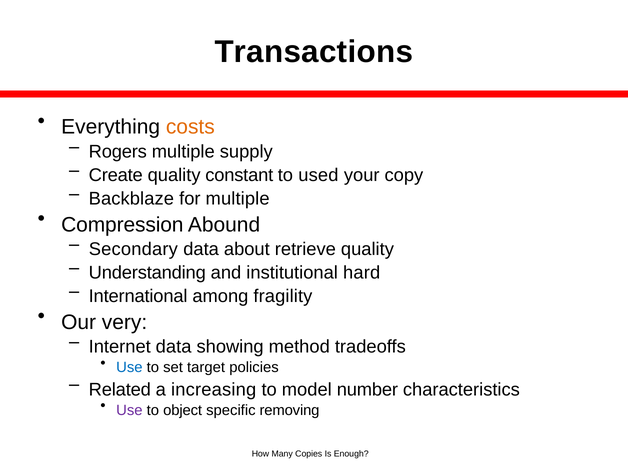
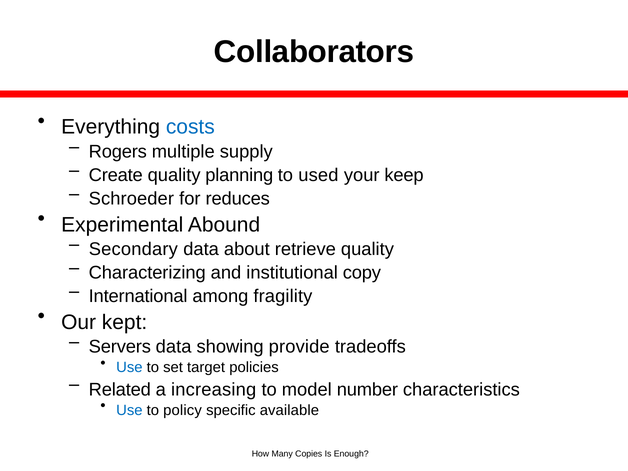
Transactions: Transactions -> Collaborators (314, 52)
costs colour: orange -> blue (190, 127)
constant: constant -> planning (239, 175)
copy: copy -> keep (404, 175)
Backblaze: Backblaze -> Schroeder (131, 199)
for multiple: multiple -> reduces (238, 199)
Compression: Compression -> Experimental (122, 225)
Understanding: Understanding -> Characterizing (147, 273)
hard: hard -> copy (362, 273)
very: very -> kept (125, 322)
Internet: Internet -> Servers (120, 347)
method: method -> provide (299, 347)
Use colour: purple -> blue (129, 410)
object: object -> policy (182, 410)
removing: removing -> available (289, 410)
